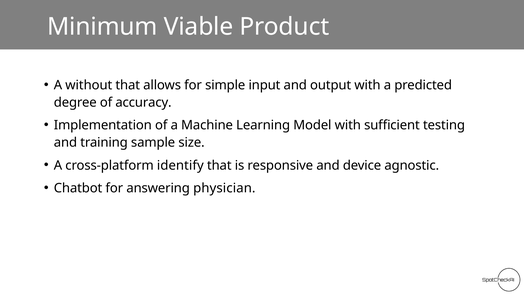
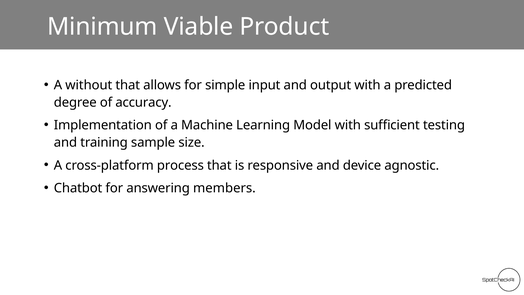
identify: identify -> process (180, 165)
physician: physician -> members (224, 188)
